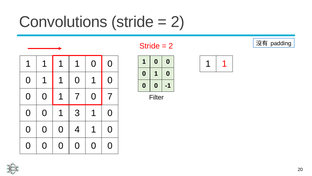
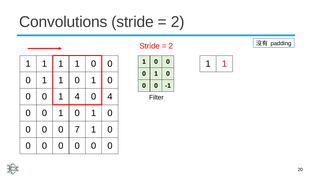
1 7: 7 -> 4 (77, 96)
0 7: 7 -> 4 (110, 96)
3: 3 -> 0 (77, 113)
4: 4 -> 7 (77, 129)
